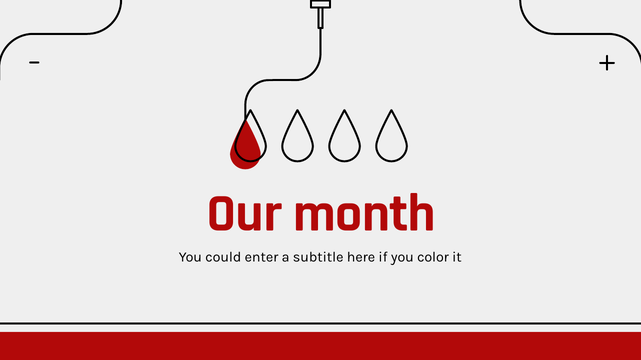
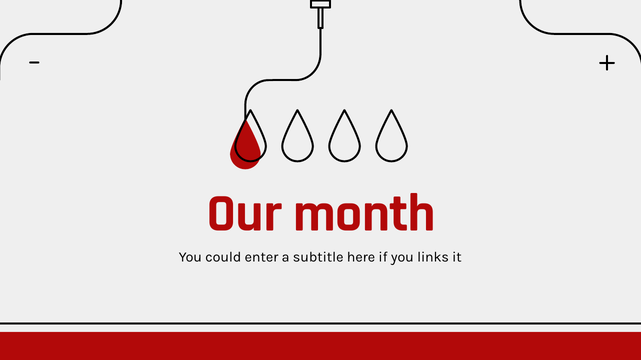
color: color -> links (433, 257)
